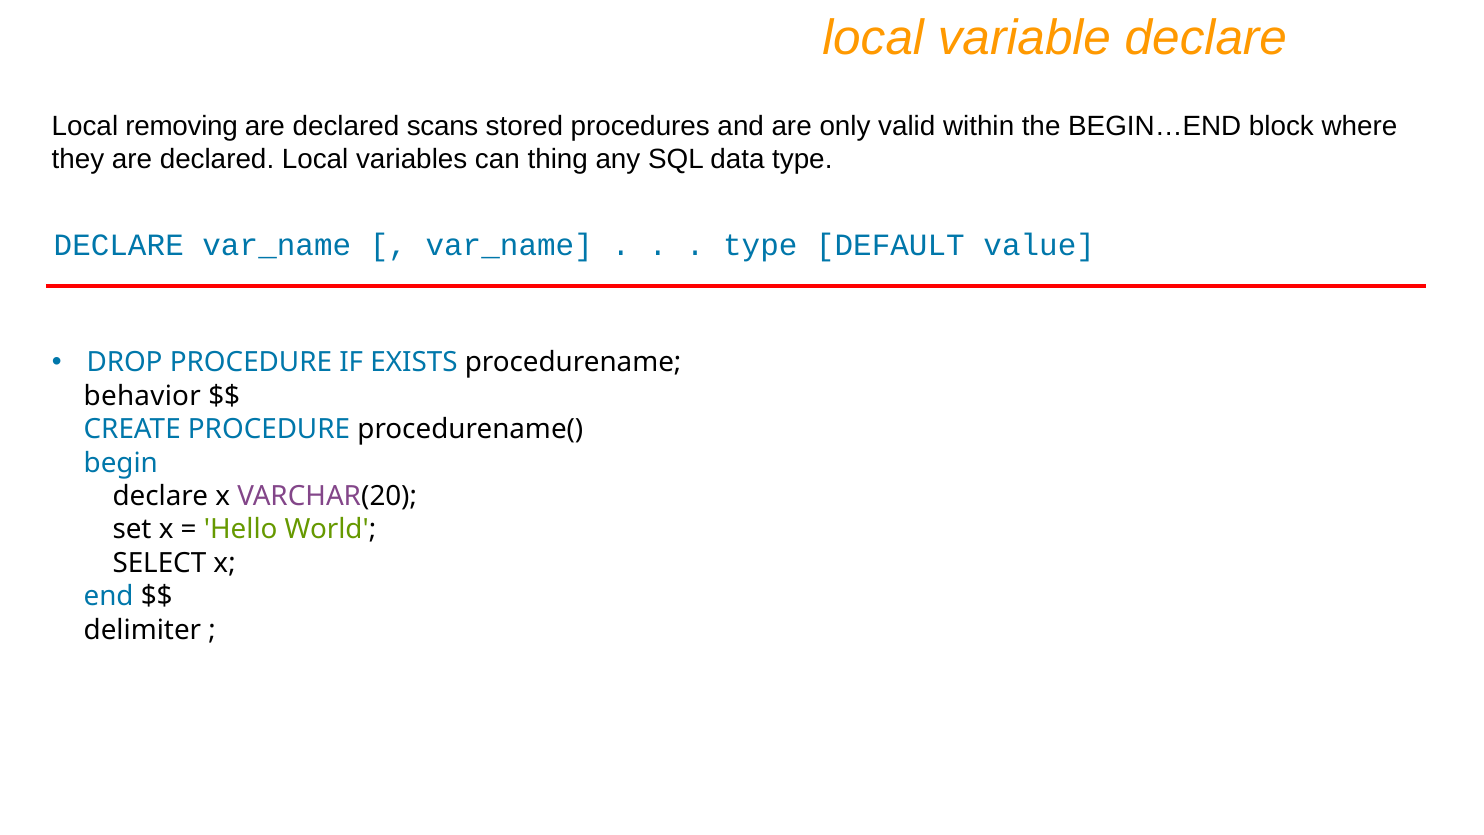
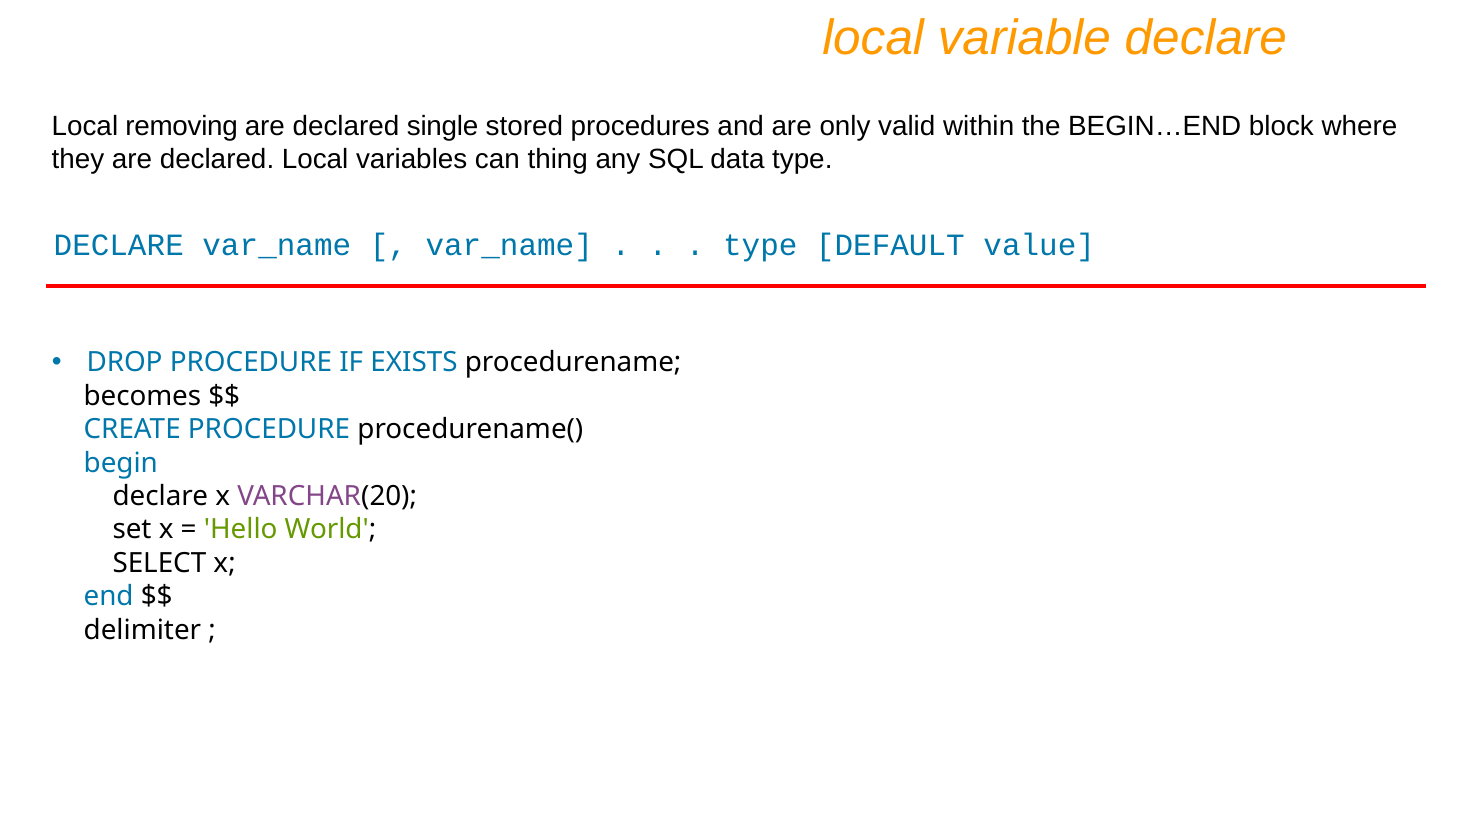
scans: scans -> single (443, 126)
behavior: behavior -> becomes (142, 396)
